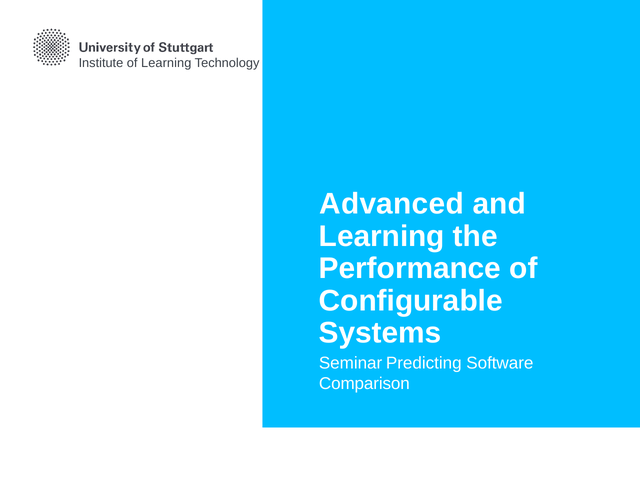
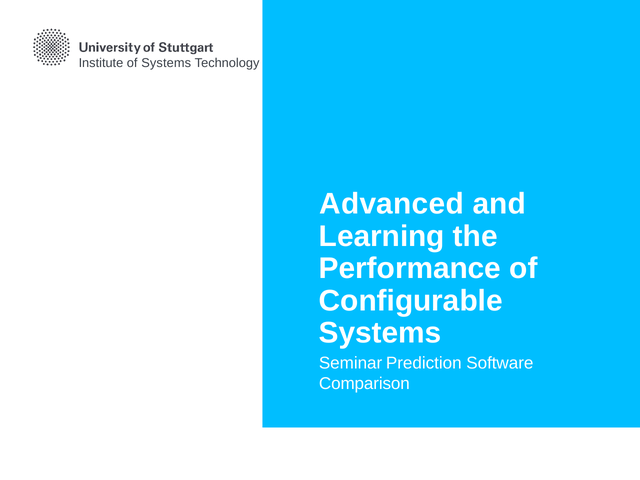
of Learning: Learning -> Systems (166, 63)
Predicting: Predicting -> Prediction (424, 363)
